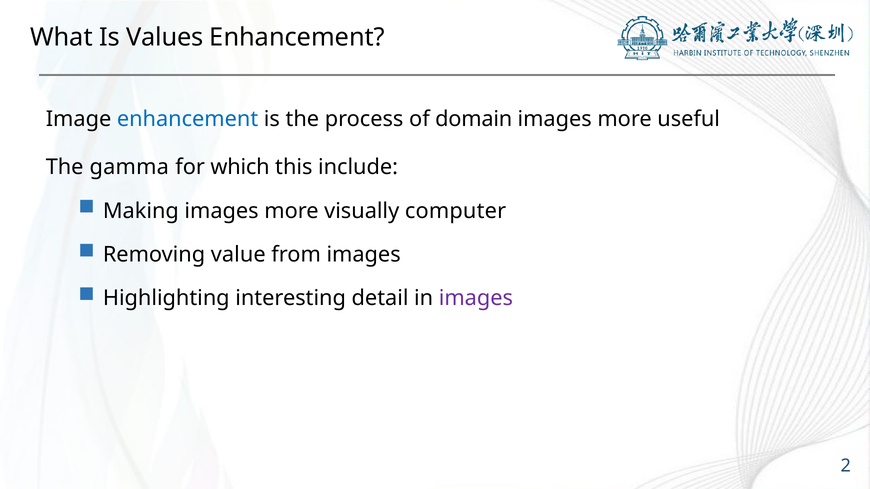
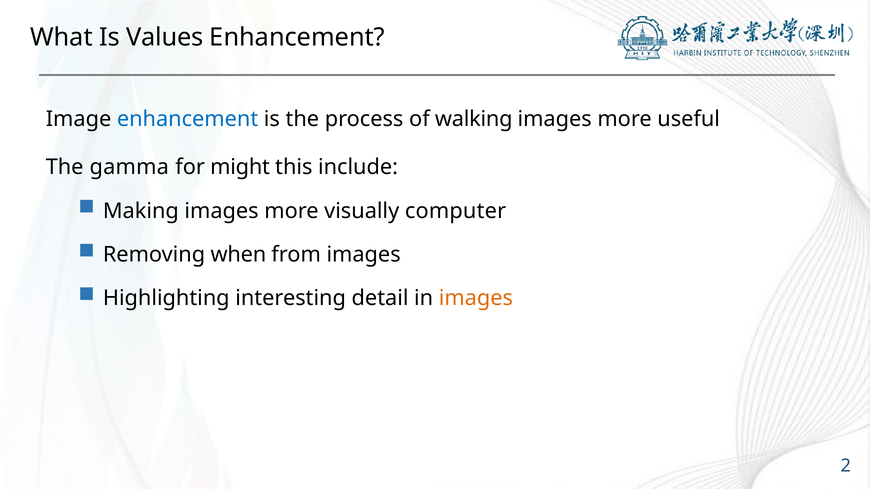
domain: domain -> walking (474, 119)
which: which -> might (240, 167)
value: value -> when (238, 255)
images colour: purple -> orange (476, 298)
